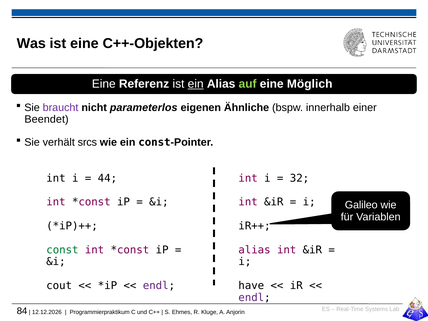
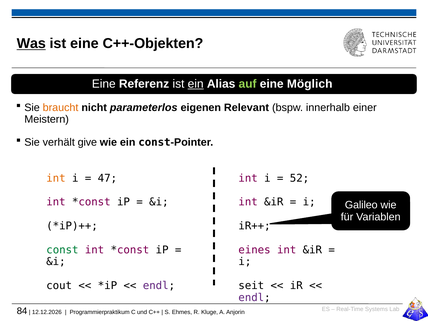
Was underline: none -> present (31, 43)
braucht colour: purple -> orange (61, 108)
Ähnliche: Ähnliche -> Relevant (246, 108)
Beendet: Beendet -> Meistern (47, 119)
srcs: srcs -> give (87, 142)
int colour: black -> orange (56, 178)
44: 44 -> 47 (107, 178)
32: 32 -> 52 (299, 178)
alias: alias -> eines (255, 250)
have: have -> seit (251, 286)
